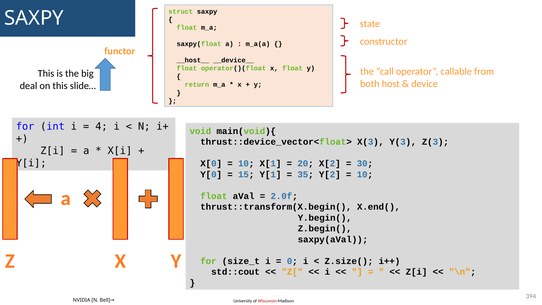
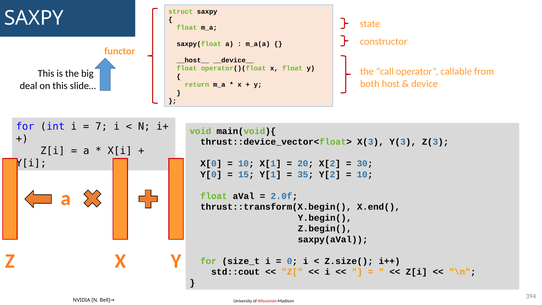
4: 4 -> 7 (101, 126)
